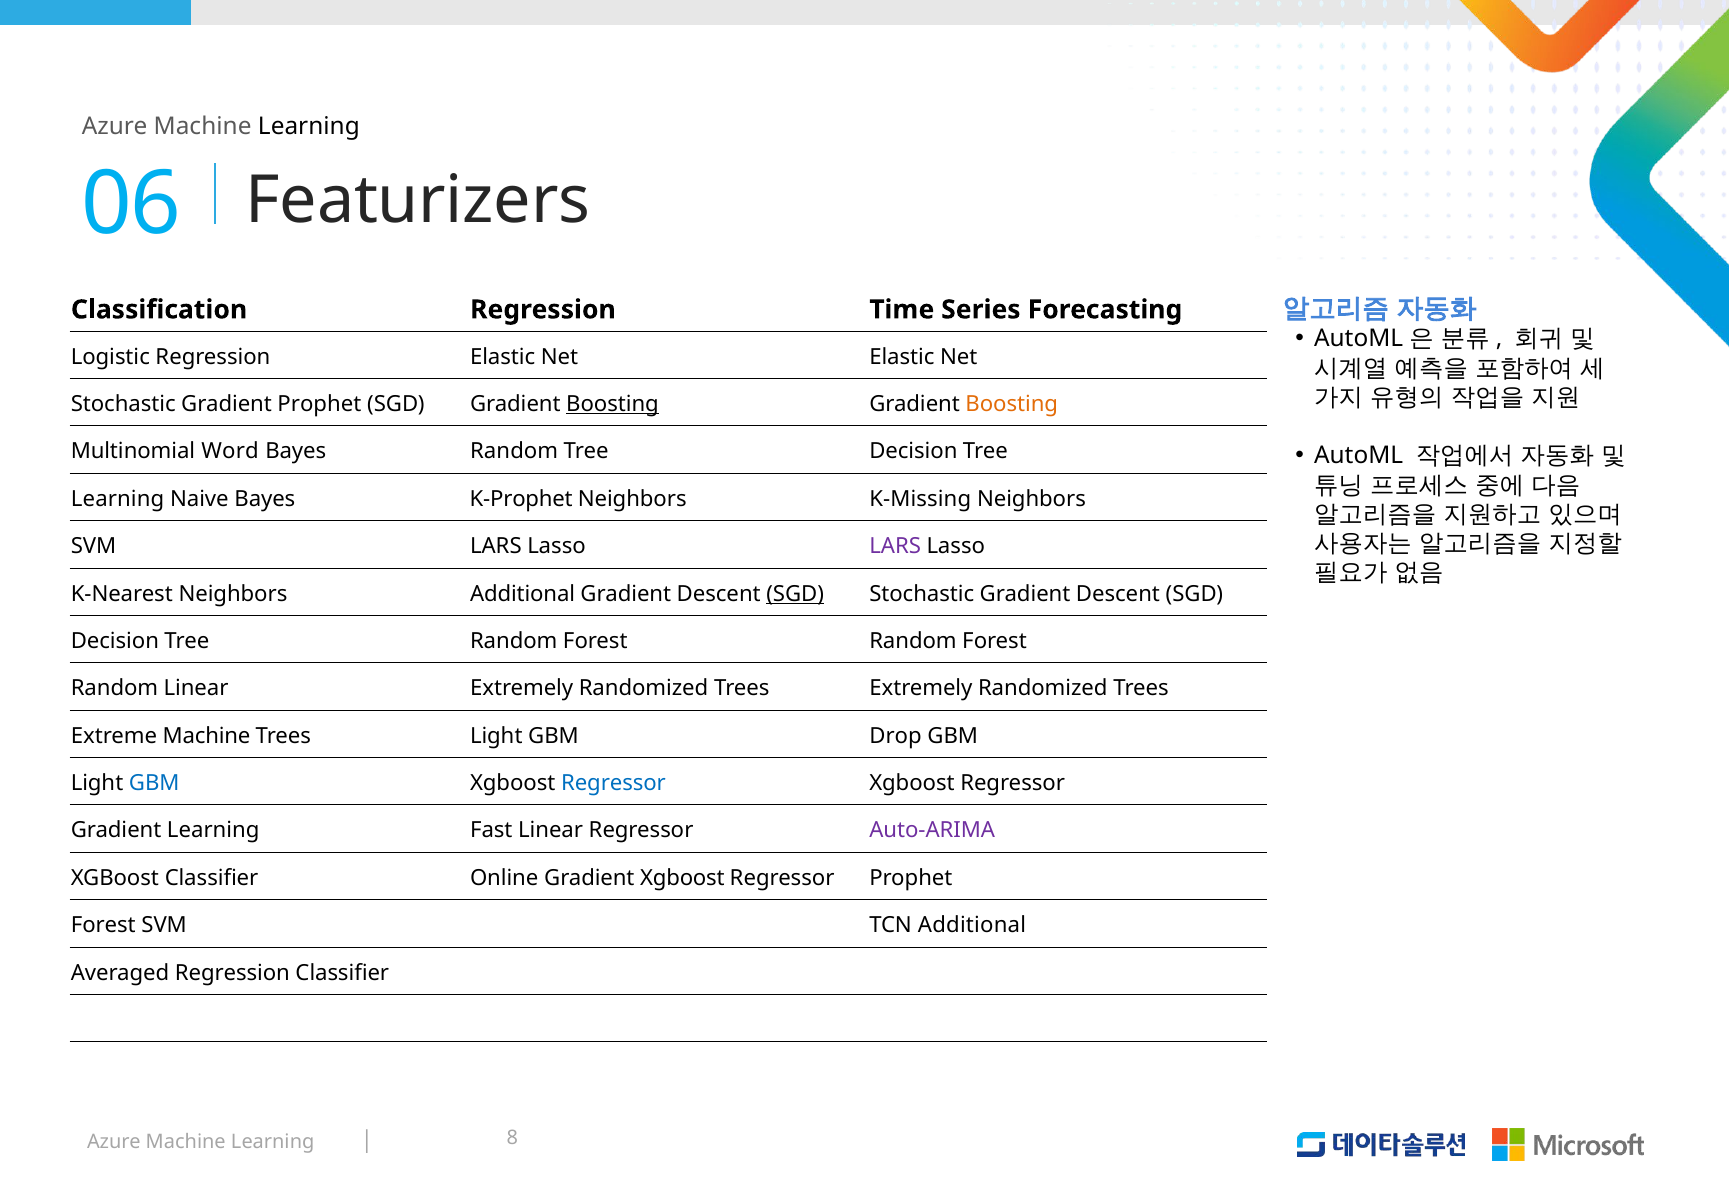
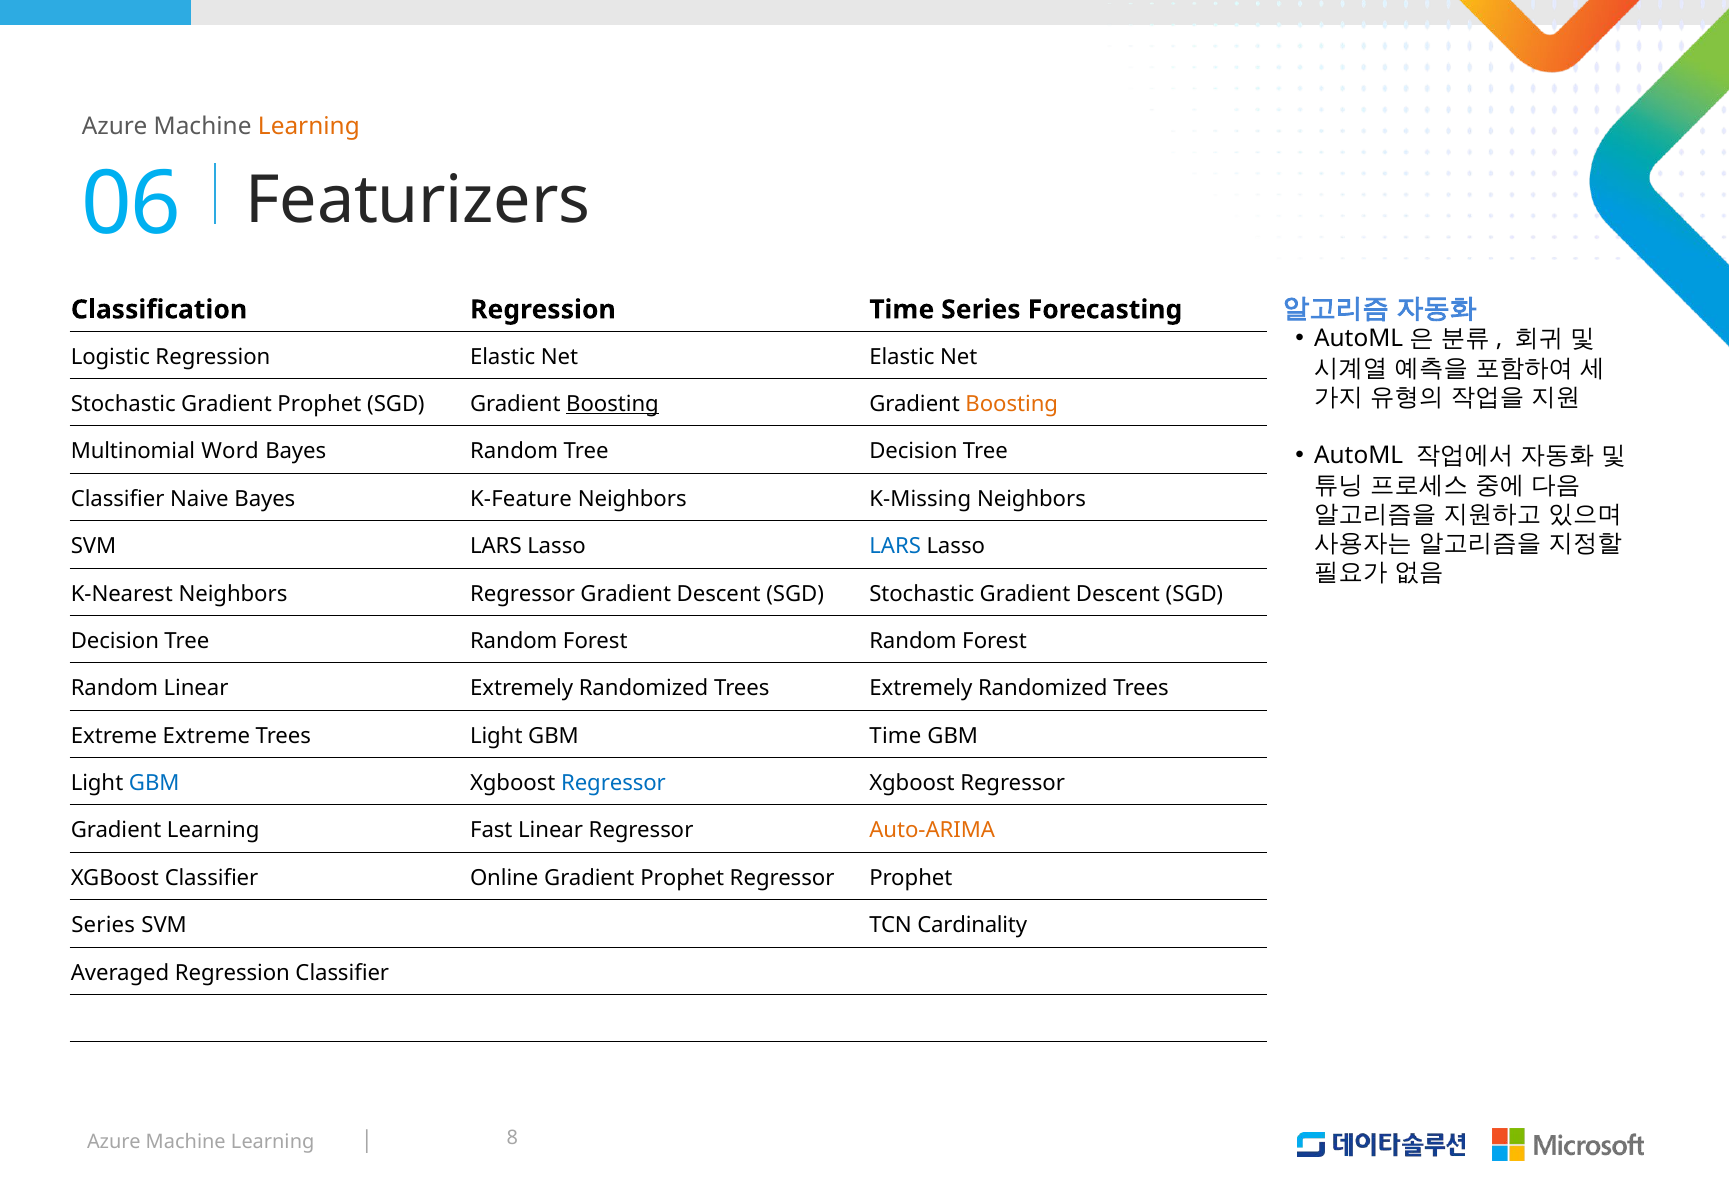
Learning colour: black -> orange (309, 127)
Learning: Learning -> Classifier (118, 499)
K-Prophet: K-Prophet -> K-Feature (521, 499)
LARS colour: purple -> blue (895, 546)
Neighbors Additional: Additional -> Regressor (523, 594)
SGD underline: present -> none (795, 594)
Extreme Machine: Machine -> Extreme (206, 736)
GBM Drop: Drop -> Time (895, 736)
Auto-ARIMA colour: purple -> orange (932, 831)
Online Gradient Xgboost: Xgboost -> Prophet (682, 878)
Forest: Forest -> Series (103, 925)
TCN Additional: Additional -> Cardinality (972, 925)
